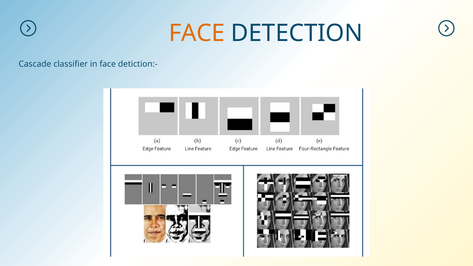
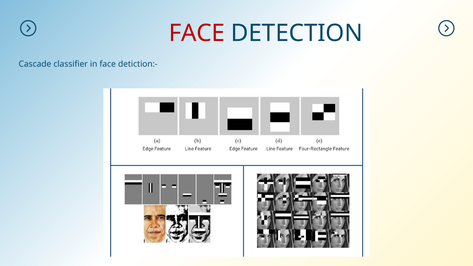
FACE colour: orange -> red (197, 33)
